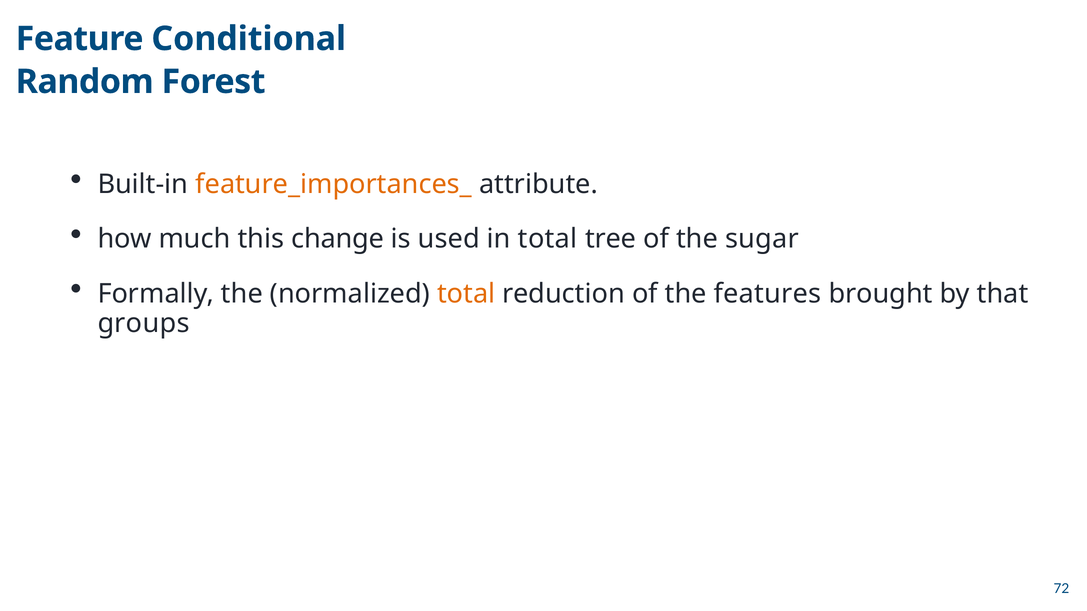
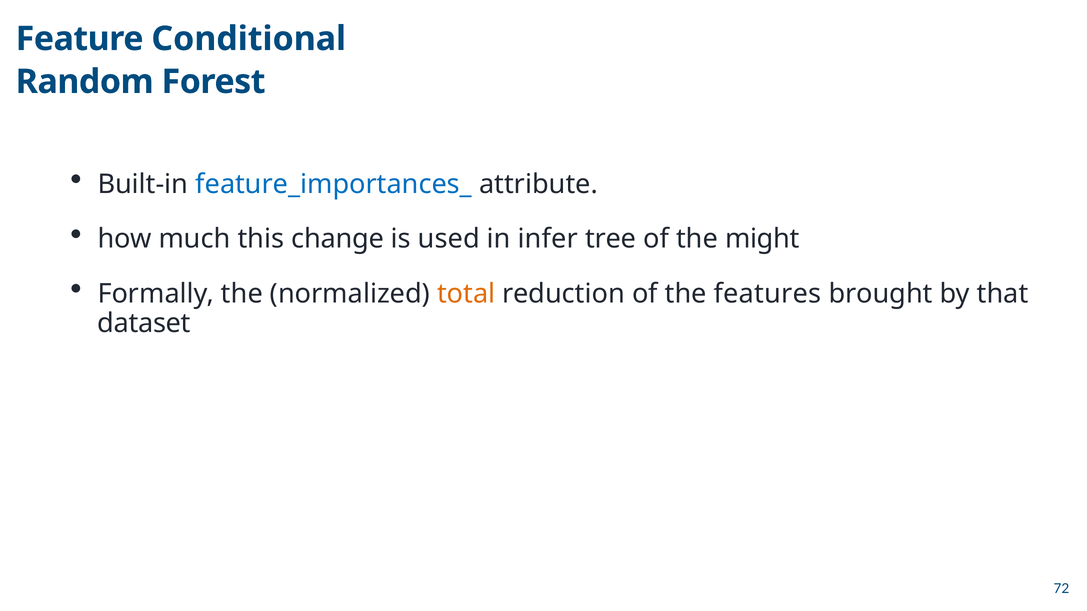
feature_importances_ colour: orange -> blue (334, 184)
in total: total -> infer (548, 239)
sugar: sugar -> might (762, 239)
groups: groups -> dataset (144, 323)
